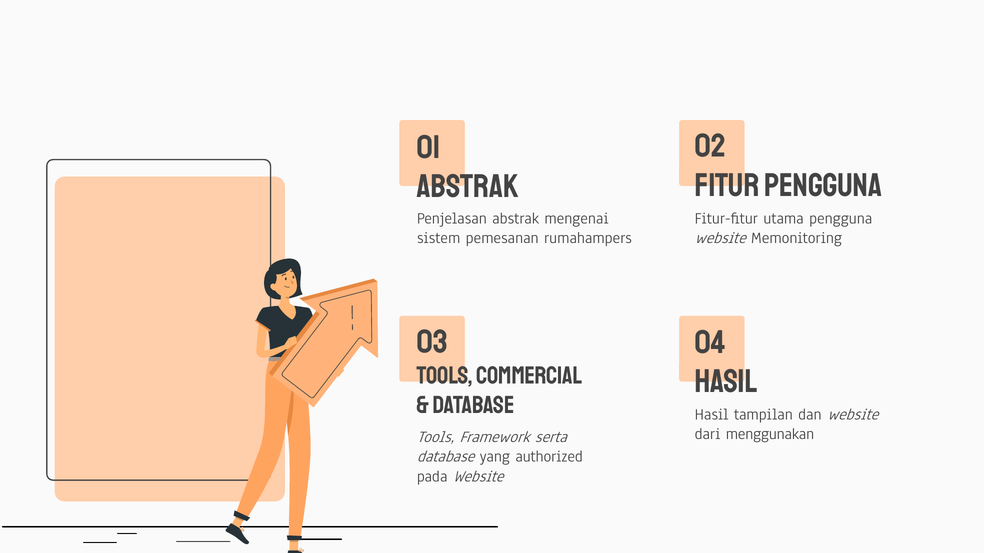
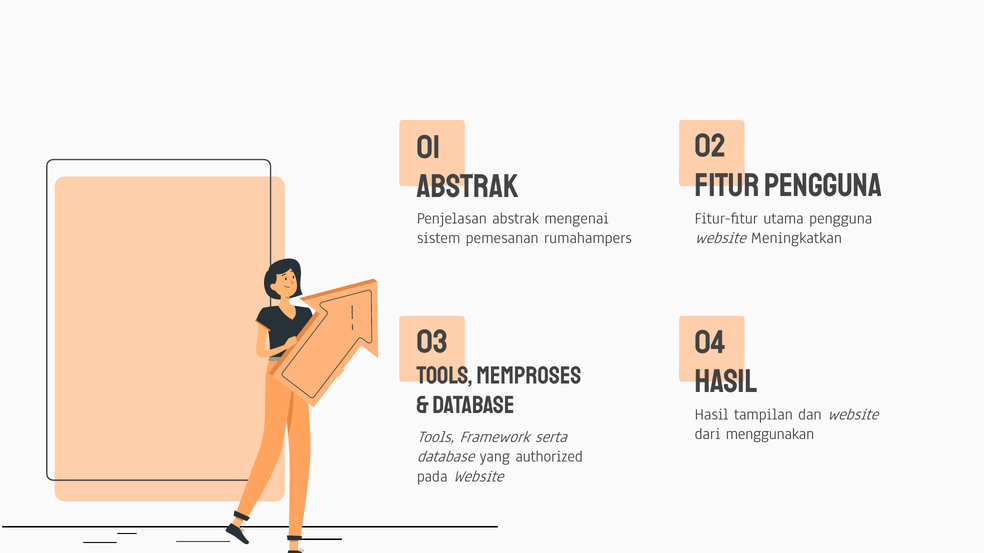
Memonitoring: Memonitoring -> Meningkatkan (796, 238)
COMMERCIAL: COMMERCIAL -> MEMPROSES (529, 376)
